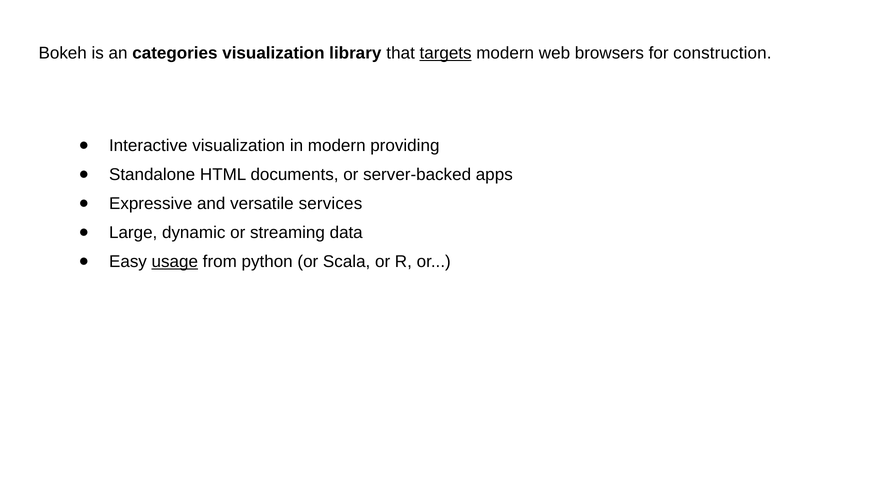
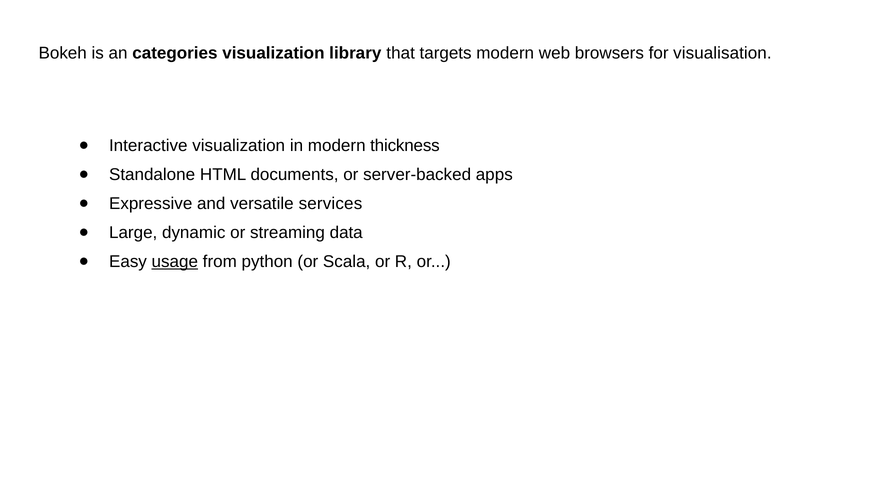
targets underline: present -> none (446, 53)
construction: construction -> visualisation (722, 53)
providing: providing -> thickness (405, 146)
